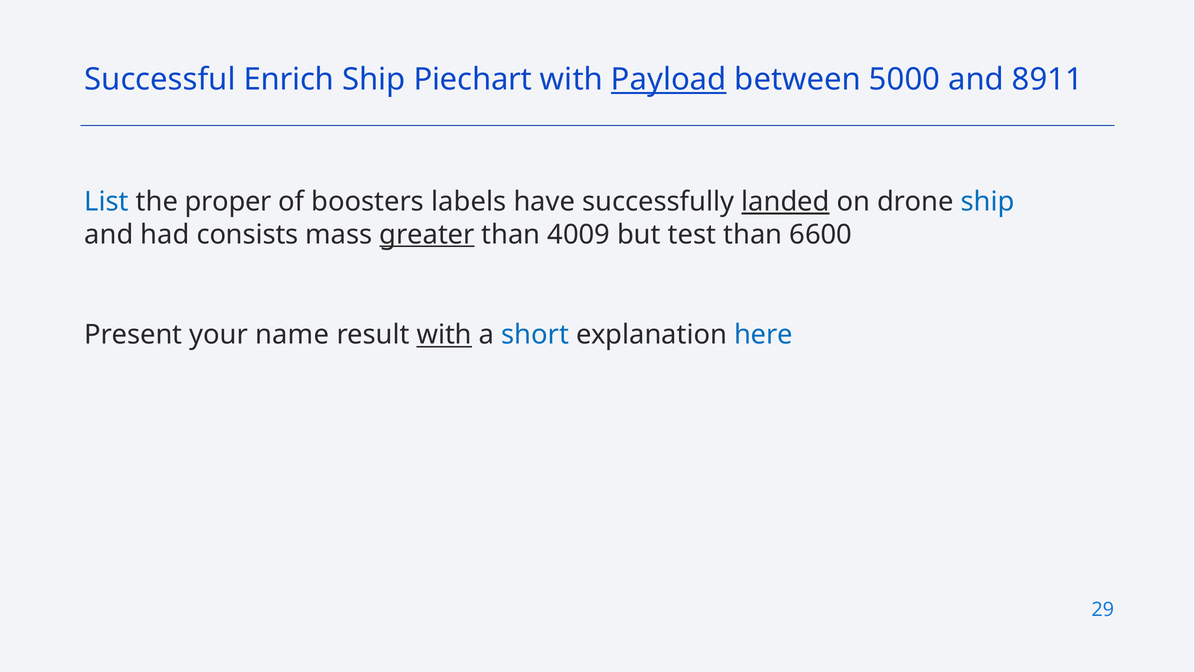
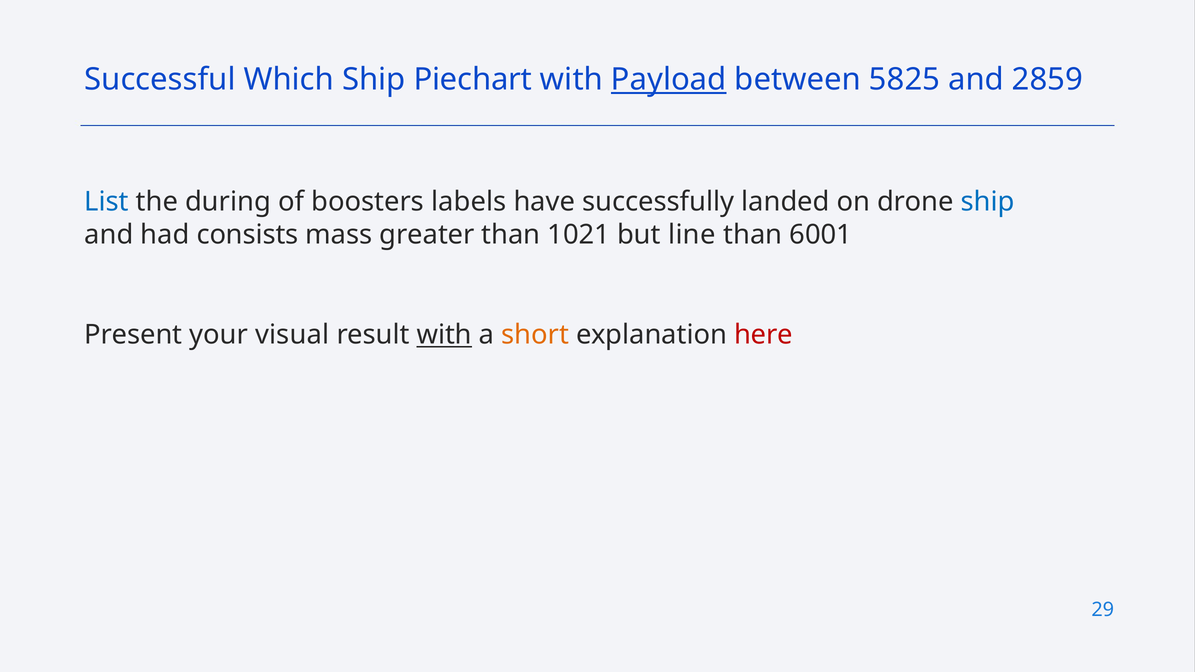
Enrich: Enrich -> Which (289, 79)
5000: 5000 -> 5825 (905, 79)
8911: 8911 -> 2859 (1047, 79)
proper: proper -> during (228, 202)
landed underline: present -> none (786, 202)
greater underline: present -> none (427, 235)
4009: 4009 -> 1021 (579, 235)
test: test -> line (692, 235)
6600: 6600 -> 6001 (821, 235)
name: name -> visual (292, 335)
short colour: blue -> orange (535, 335)
here colour: blue -> red (763, 335)
